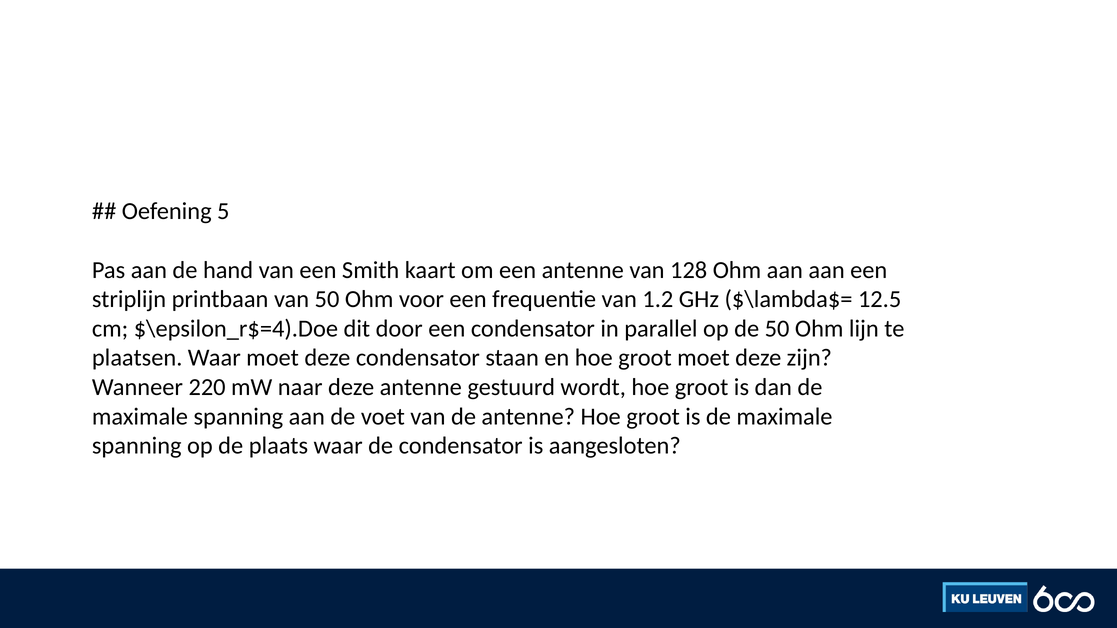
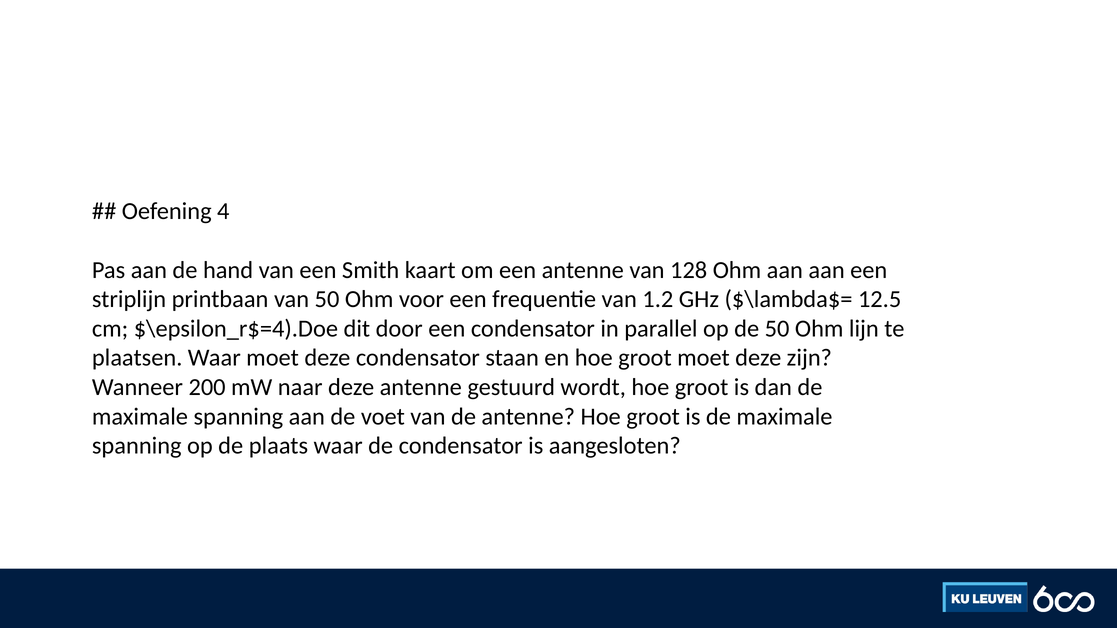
5: 5 -> 4 (223, 211)
220: 220 -> 200 (207, 387)
